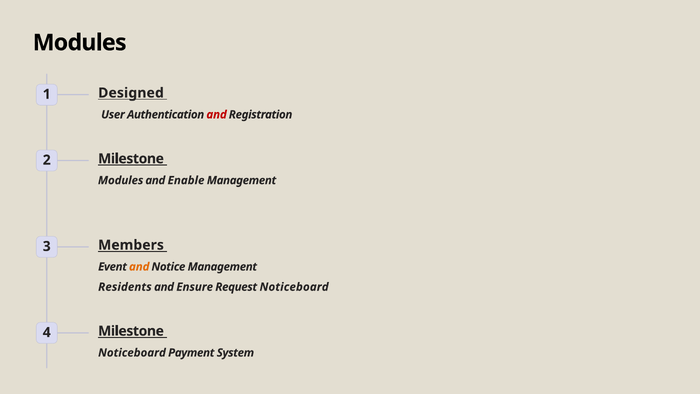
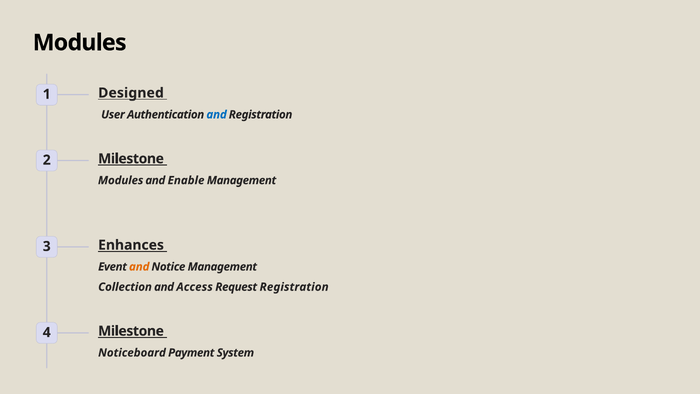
and colour: red -> blue (217, 115)
Members: Members -> Enhances (131, 245)
Residents: Residents -> Collection (125, 287)
Ensure: Ensure -> Access (195, 287)
Request Noticeboard: Noticeboard -> Registration (294, 287)
